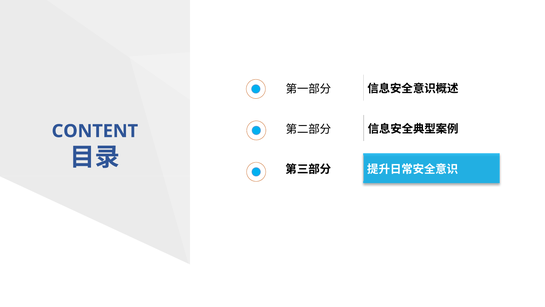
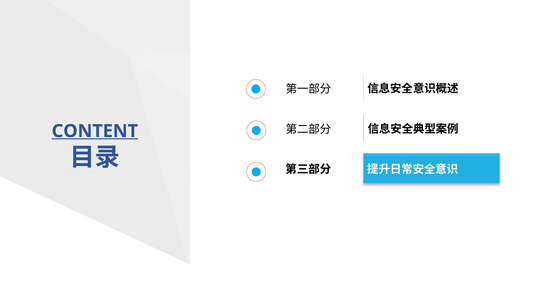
CONTENT underline: none -> present (95, 131)
